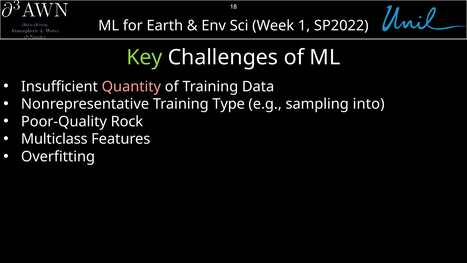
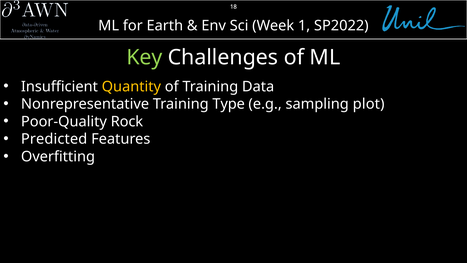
Quantity colour: pink -> yellow (131, 86)
into: into -> plot (369, 104)
Multiclass: Multiclass -> Predicted (54, 139)
